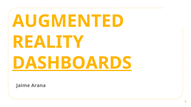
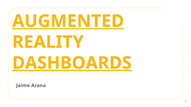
AUGMENTED underline: none -> present (68, 21)
